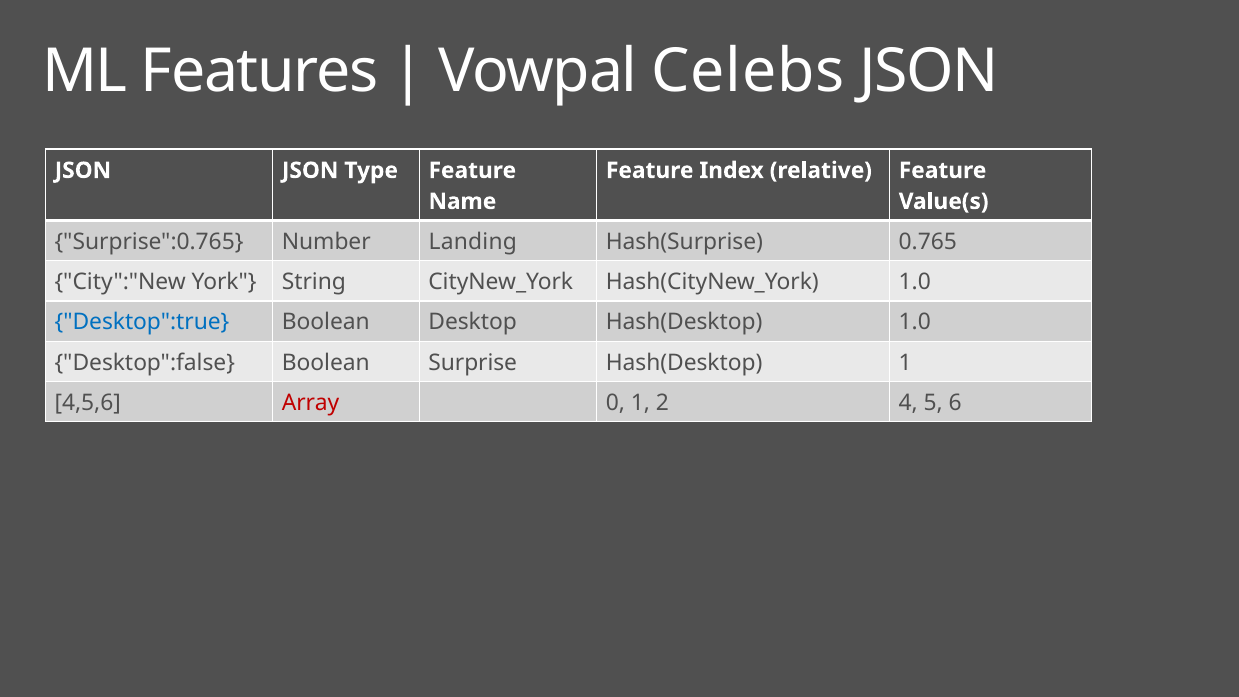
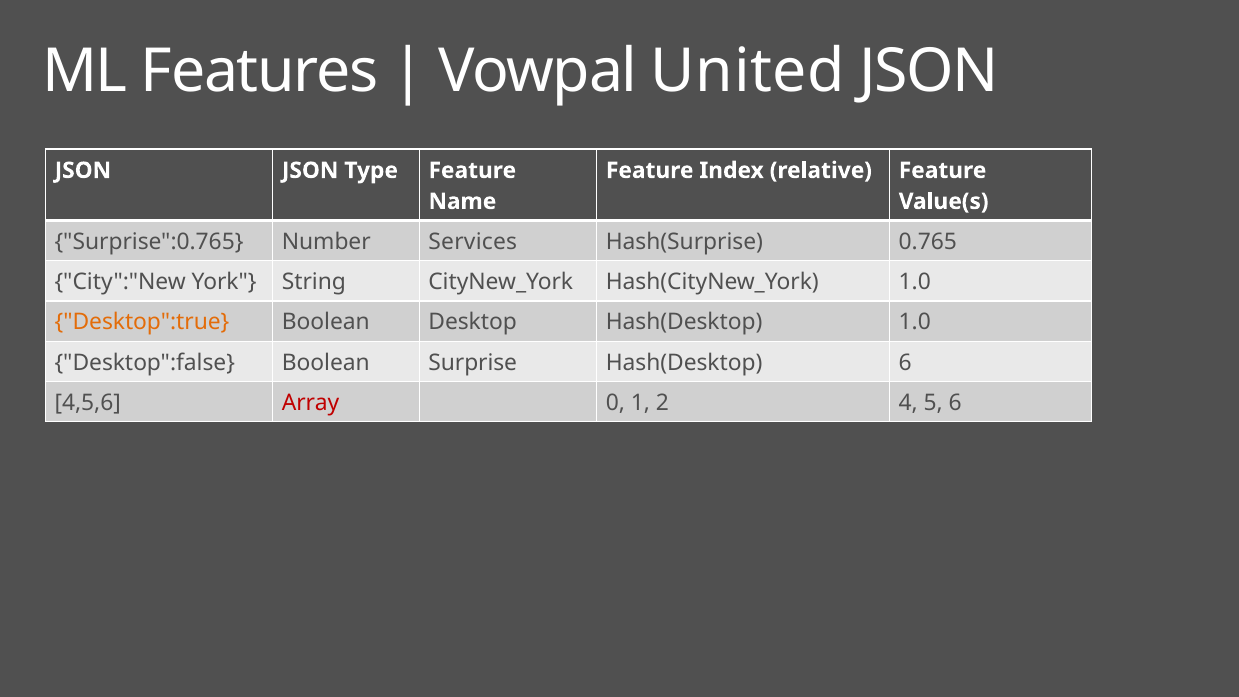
Celebs: Celebs -> United (748, 71)
Landing: Landing -> Services (473, 242)
Desktop":true colour: blue -> orange (142, 322)
Hash(Desktop 1: 1 -> 6 (905, 363)
